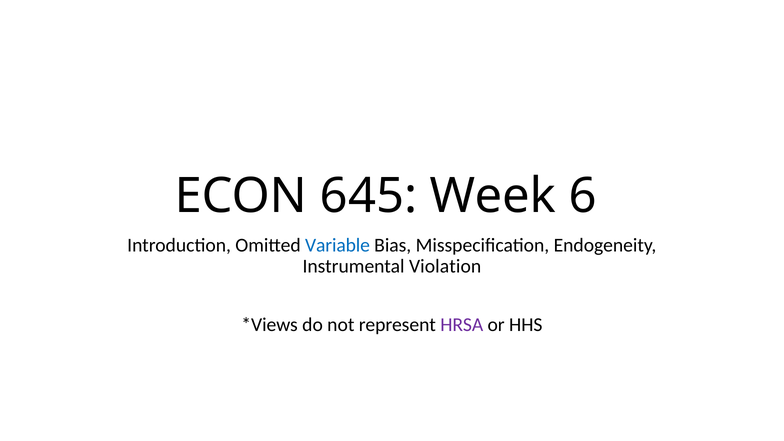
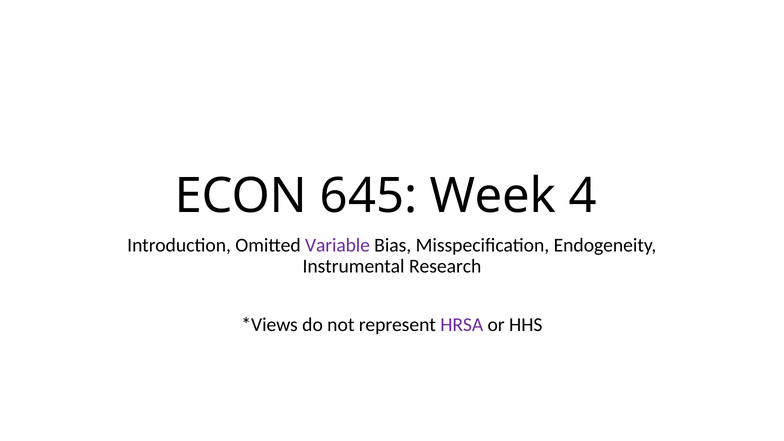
6: 6 -> 4 (583, 196)
Variable colour: blue -> purple (338, 245)
Violation: Violation -> Research (445, 266)
